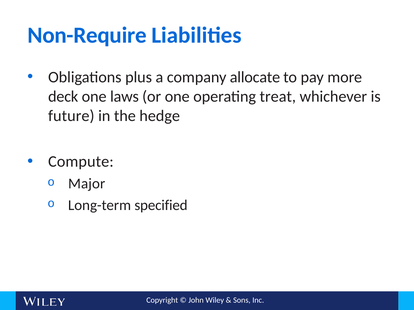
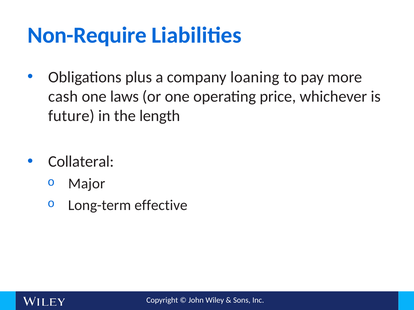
allocate: allocate -> loaning (255, 77)
deck: deck -> cash (63, 97)
treat: treat -> price (278, 97)
hedge: hedge -> length (160, 116)
Compute: Compute -> Collateral (81, 162)
specified: specified -> effective (161, 205)
